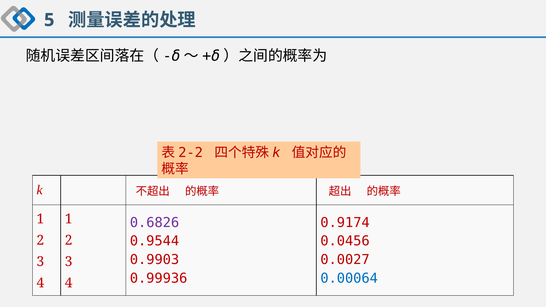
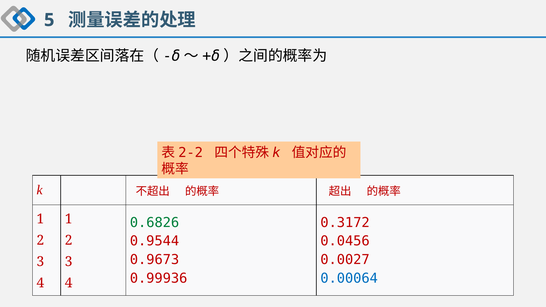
0.6826 colour: purple -> green (155, 223)
0.9174: 0.9174 -> 0.3172 (345, 223)
0.9903: 0.9903 -> 0.9673 (155, 260)
